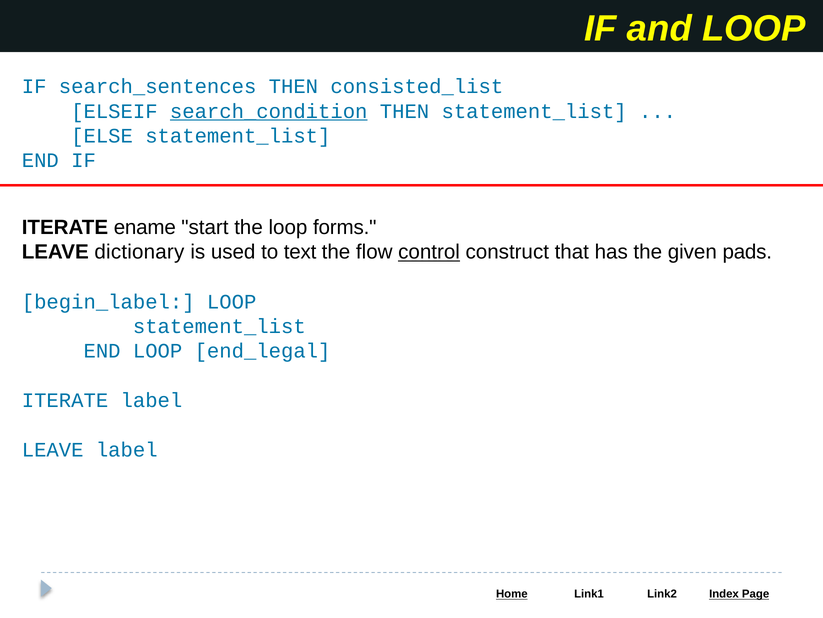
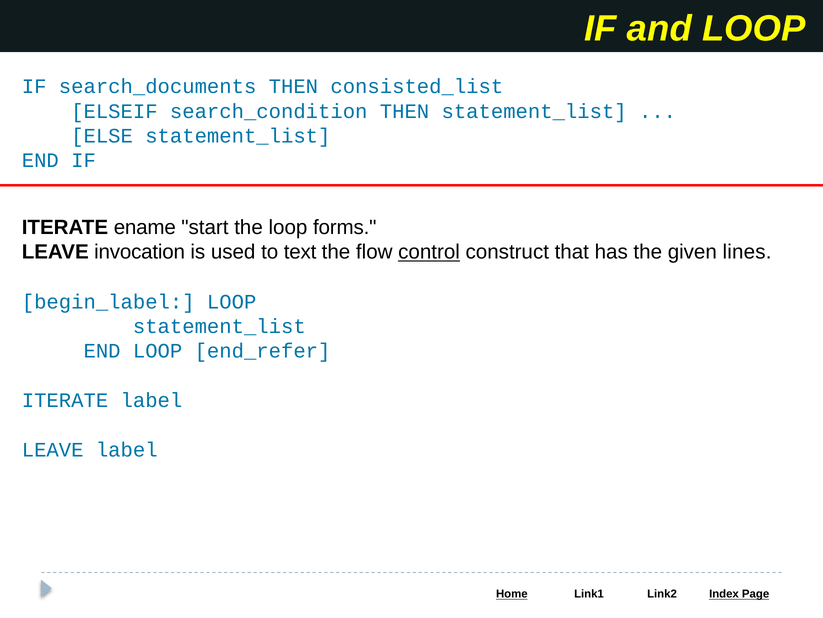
search_sentences: search_sentences -> search_documents (158, 86)
search_condition underline: present -> none (269, 111)
dictionary: dictionary -> invocation (140, 252)
pads: pads -> lines (747, 252)
end_legal: end_legal -> end_refer (263, 351)
